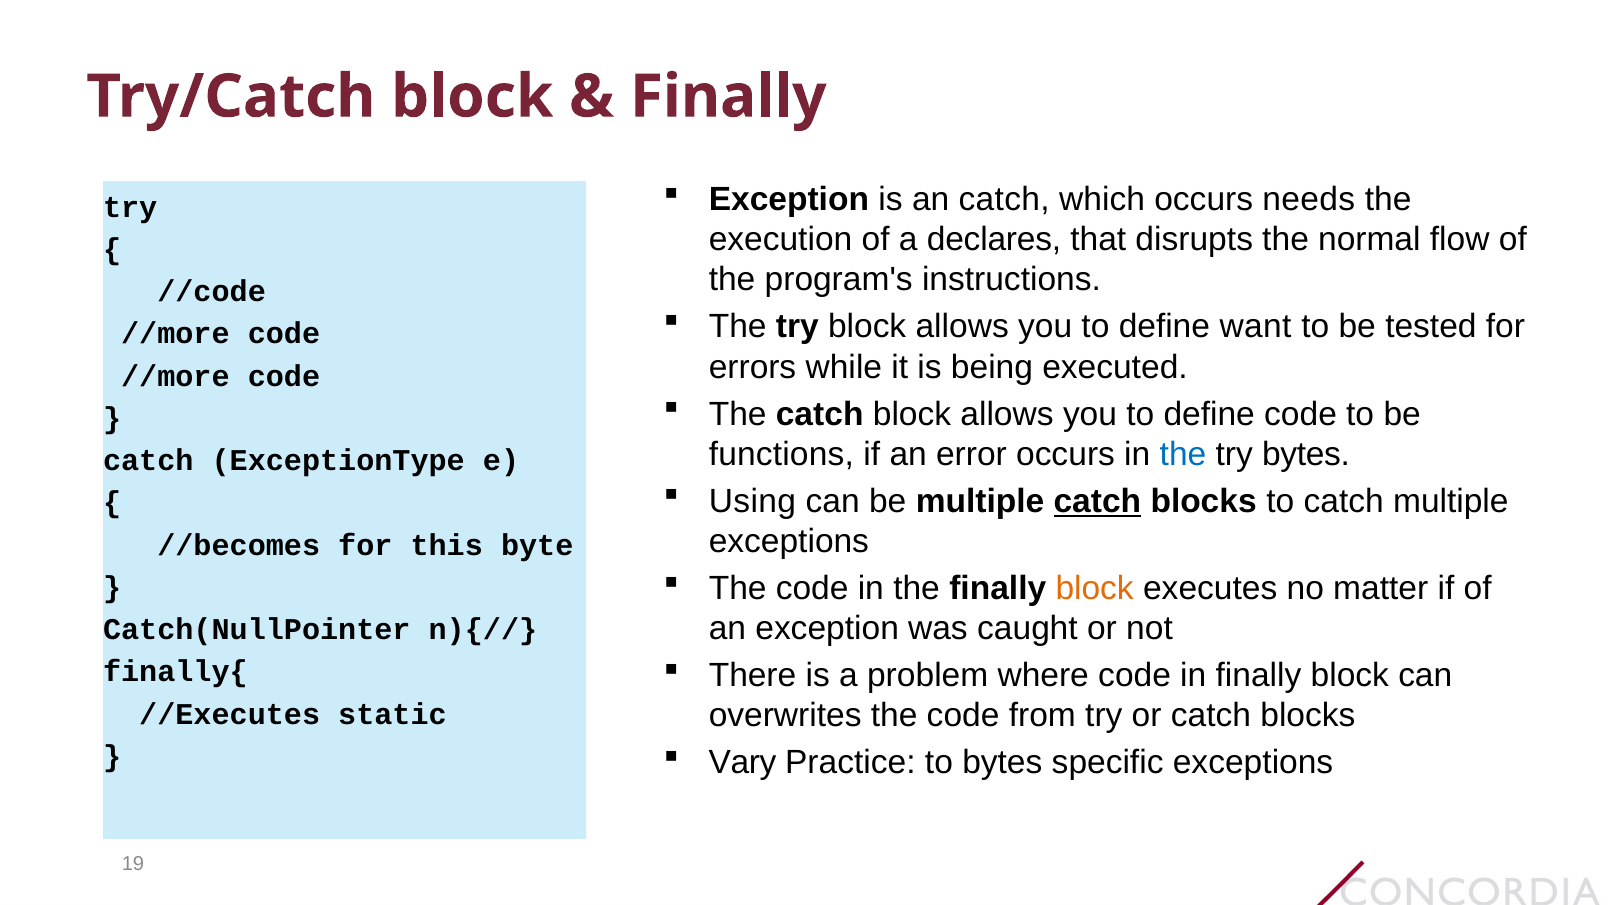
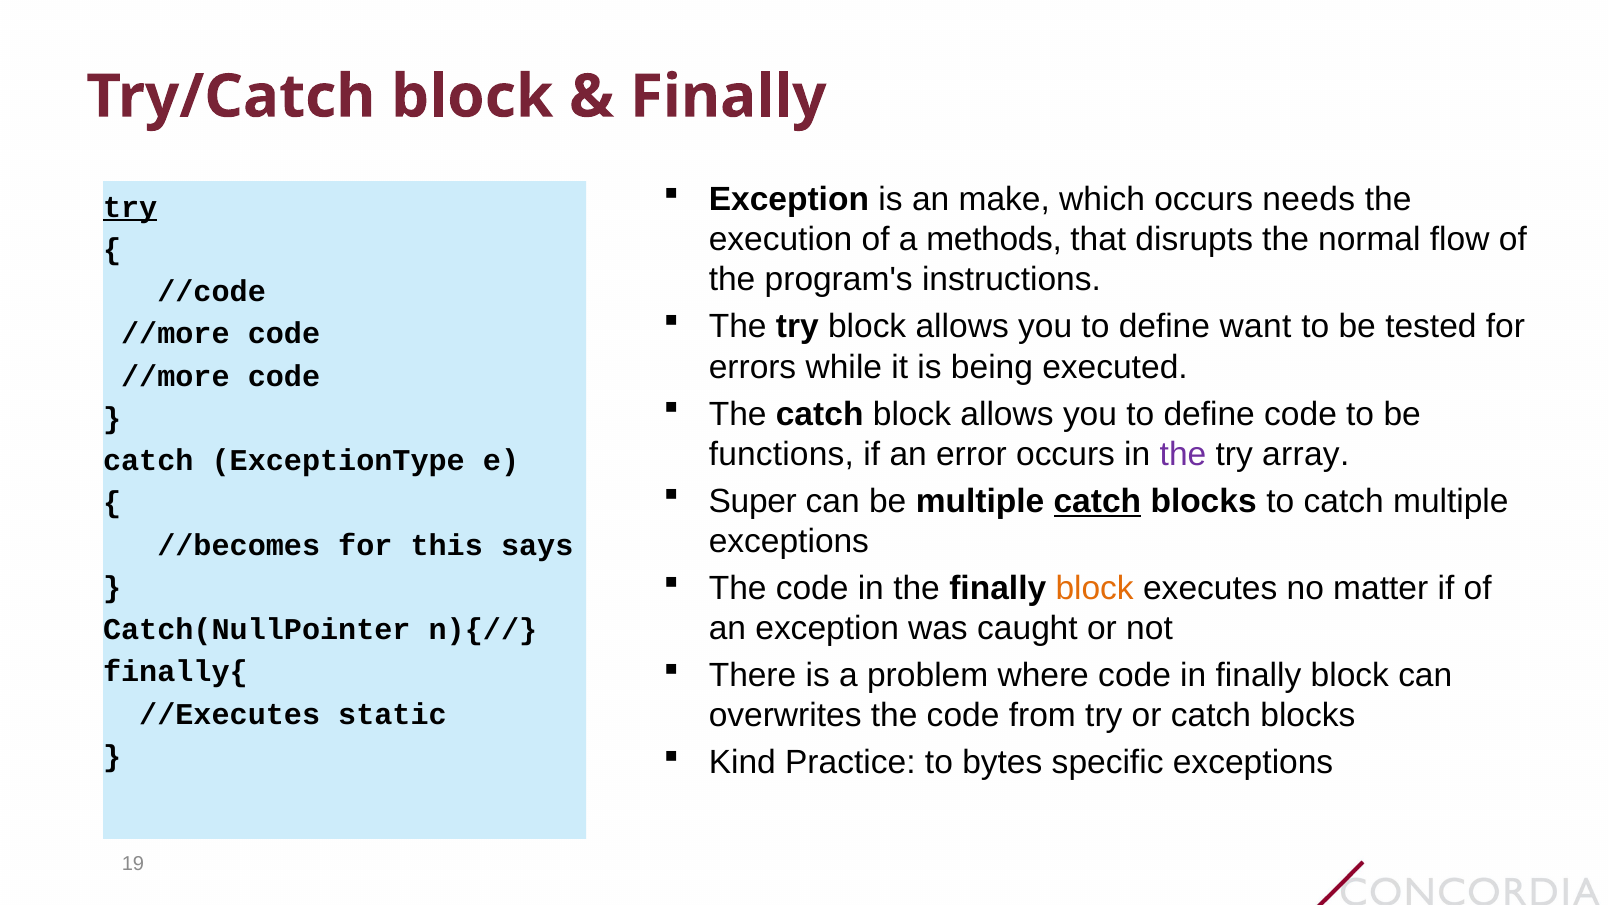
an catch: catch -> make (1004, 199)
try underline: none -> present (130, 207)
declares: declares -> methods (994, 240)
the colour: blue -> purple (1183, 454)
try bytes: bytes -> array (1306, 454)
Using: Using -> Super (753, 501)
byte: byte -> says (537, 545)
Vary: Vary -> Kind (742, 762)
